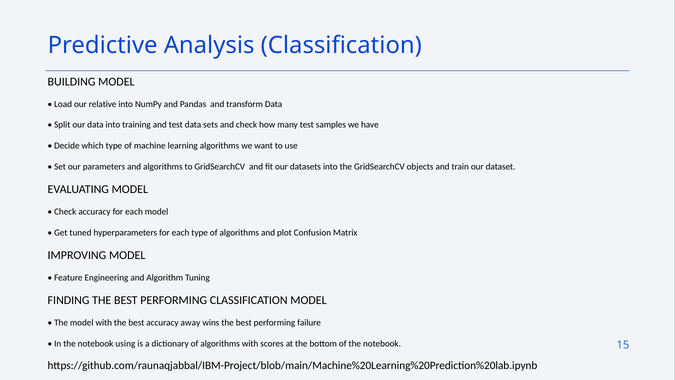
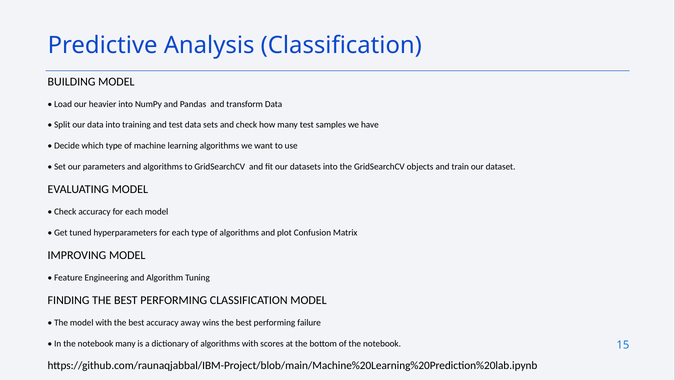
relative: relative -> heavier (103, 104)
notebook using: using -> many (125, 343)
